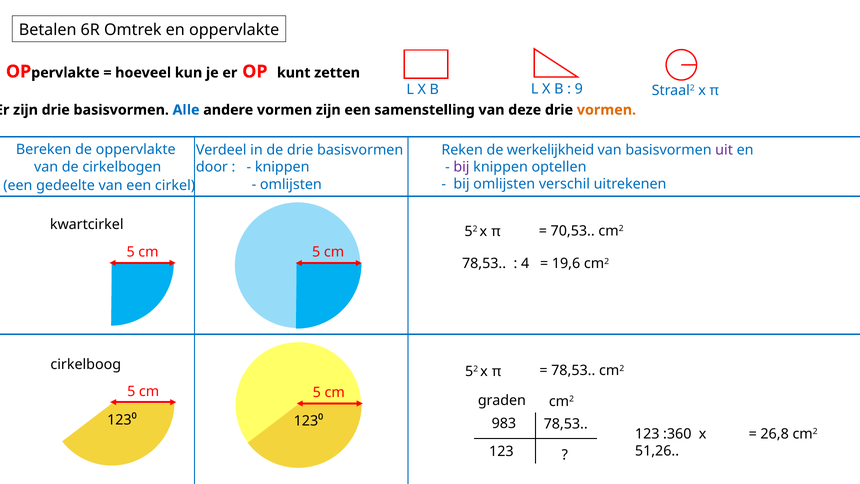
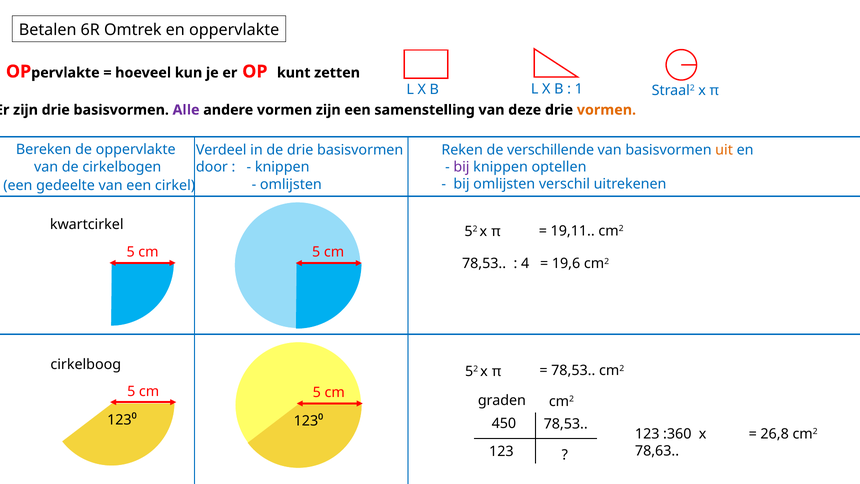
9: 9 -> 1 (579, 89)
Alle colour: blue -> purple (186, 110)
werkelijkheid: werkelijkheid -> verschillende (551, 150)
uit colour: purple -> orange (724, 150)
70,53: 70,53 -> 19,11 (573, 231)
983: 983 -> 450 (504, 423)
51,26: 51,26 -> 78,63 (657, 451)
